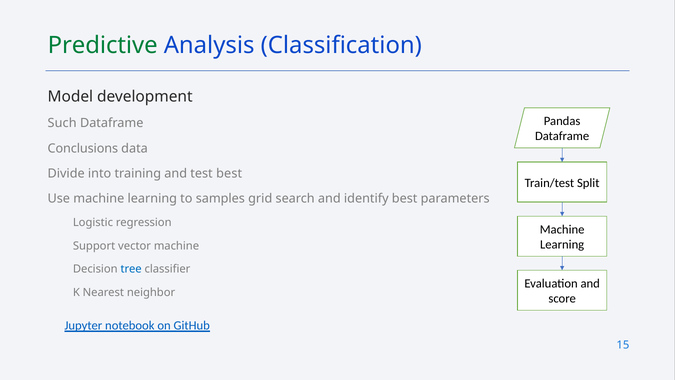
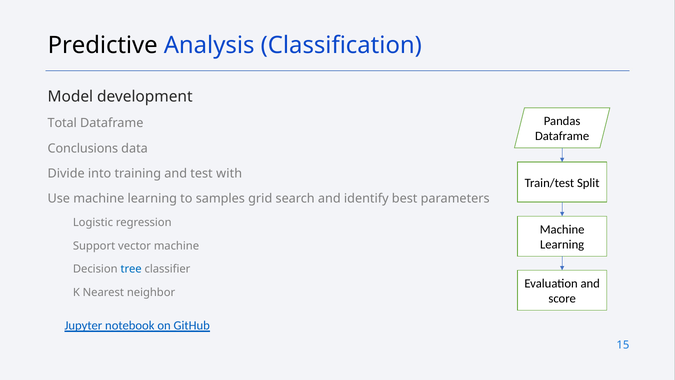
Predictive colour: green -> black (103, 45)
Such: Such -> Total (62, 123)
test best: best -> with (229, 173)
